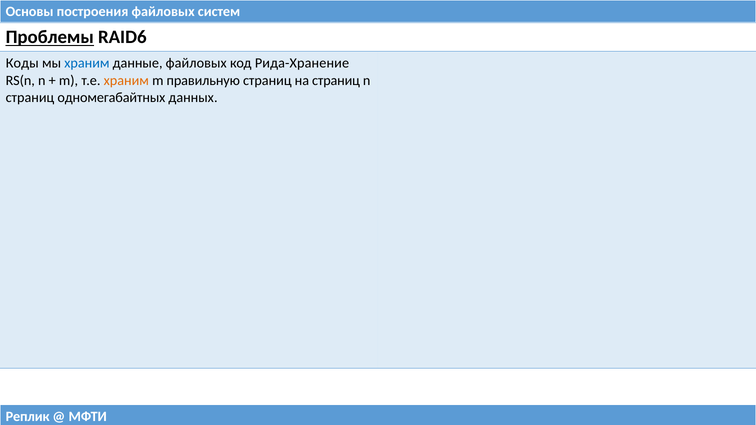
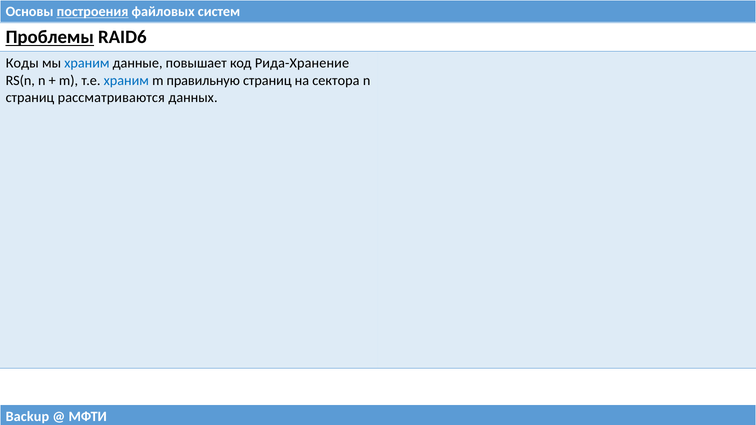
построения underline: none -> present (93, 12)
данные файловых: файловых -> повышает (196, 63)
храним colour: orange -> blue (126, 80)
на страниц: страниц -> сектора (336, 80)
одномегабайтных: одномегабайтных -> рассматриваются (111, 98)
Реплик: Реплик -> Backup (27, 417)
